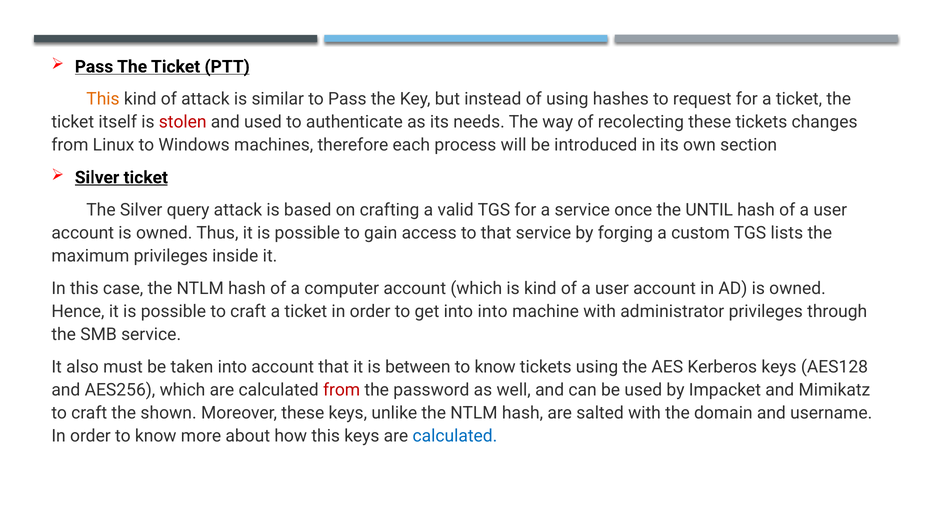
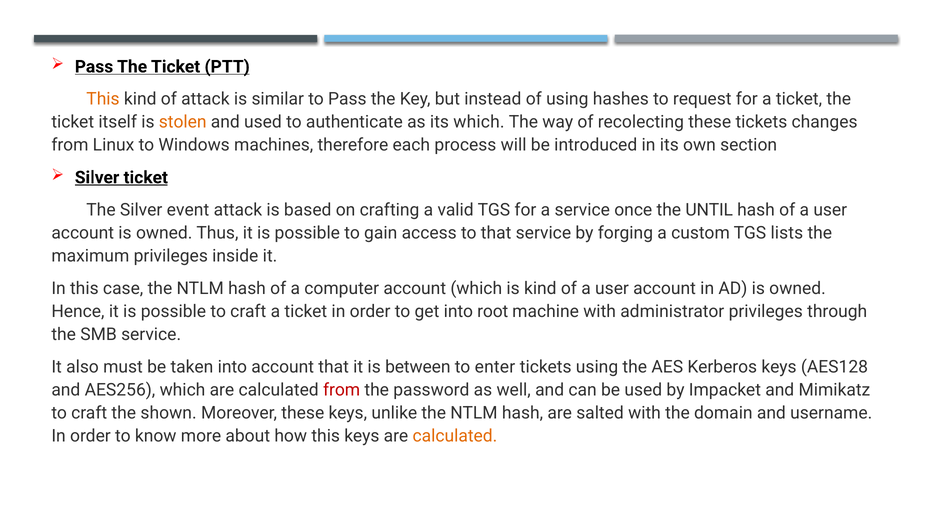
stolen colour: red -> orange (183, 122)
its needs: needs -> which (479, 122)
query: query -> event (188, 210)
into into: into -> root (493, 312)
know: know -> enter (495, 367)
calculated colour: blue -> orange (455, 436)
